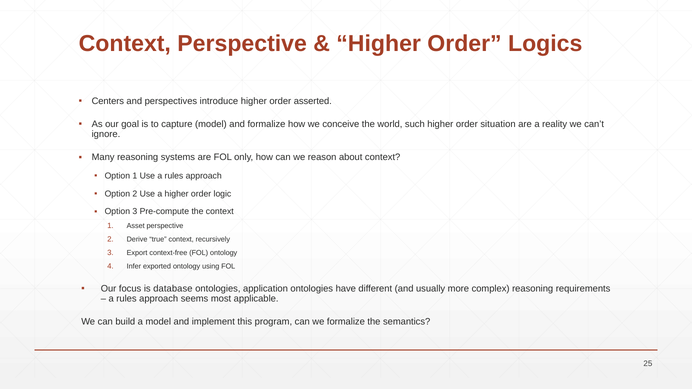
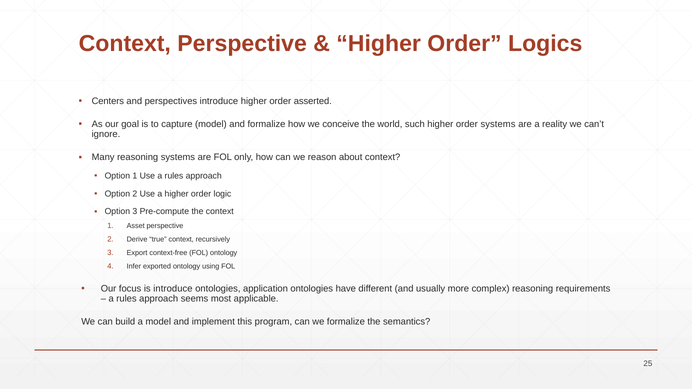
order situation: situation -> systems (498, 124)
is database: database -> introduce (173, 289)
